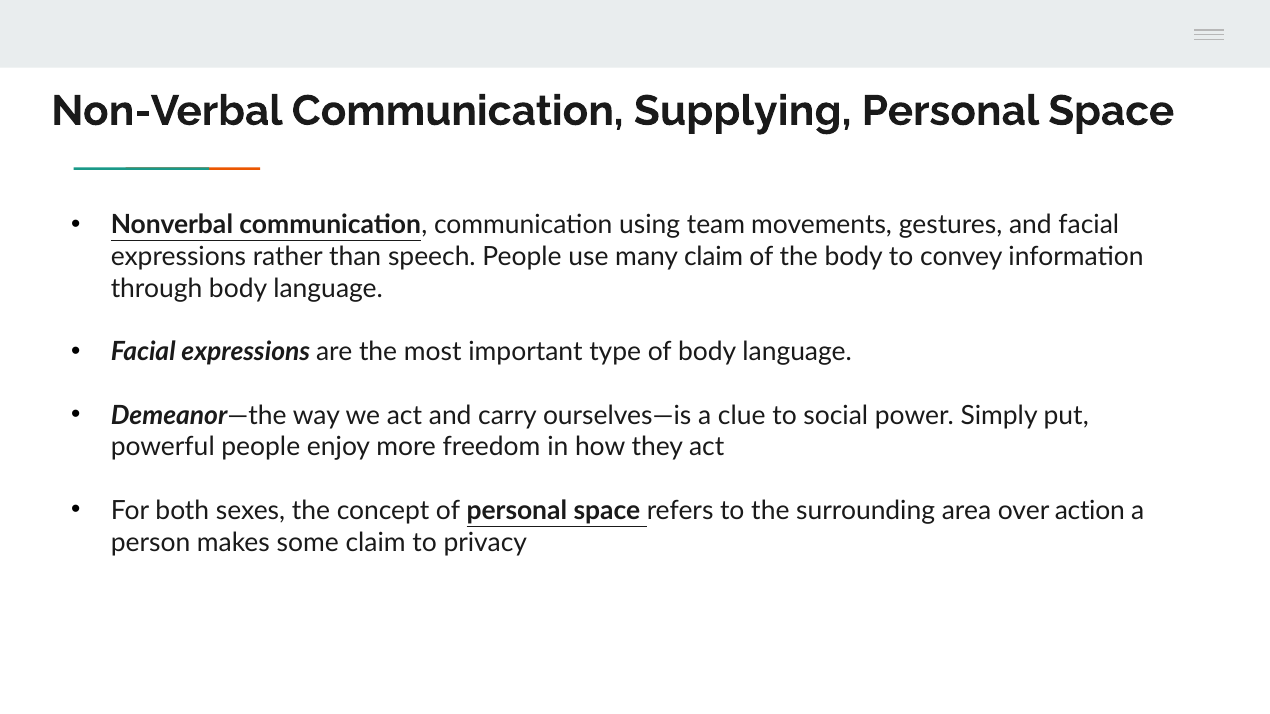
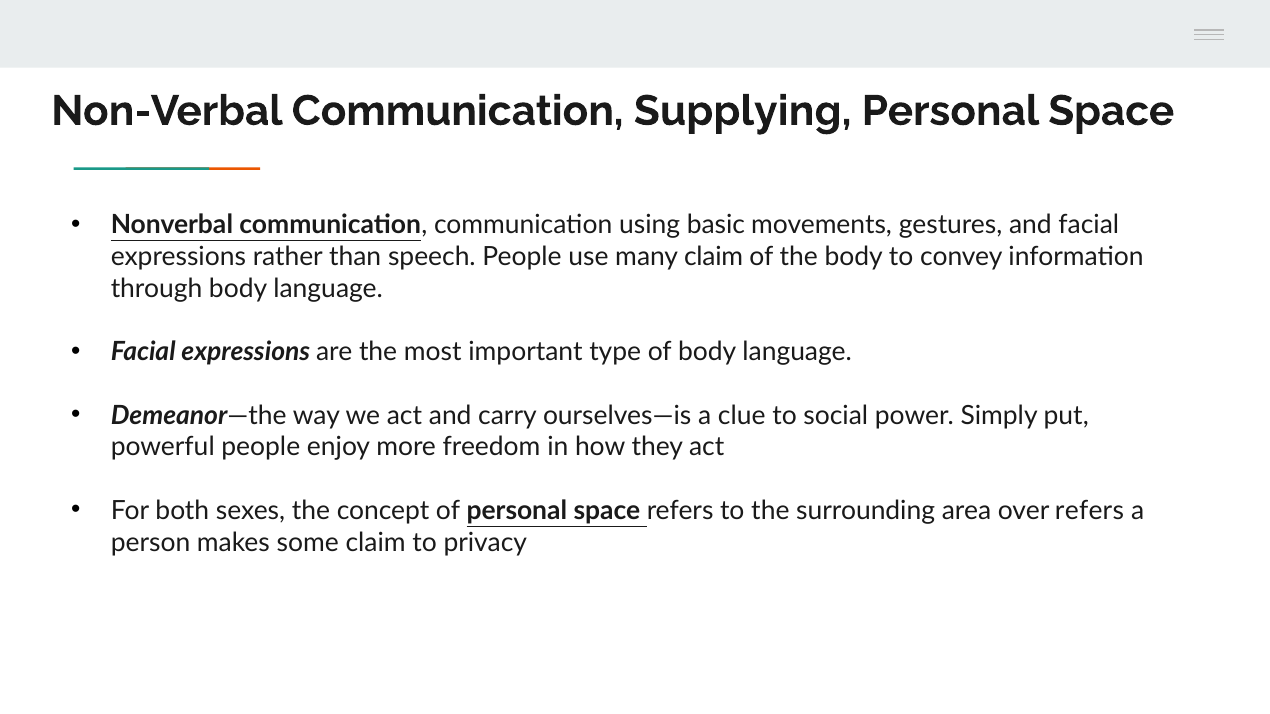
team: team -> basic (716, 225)
over action: action -> refers (1090, 511)
